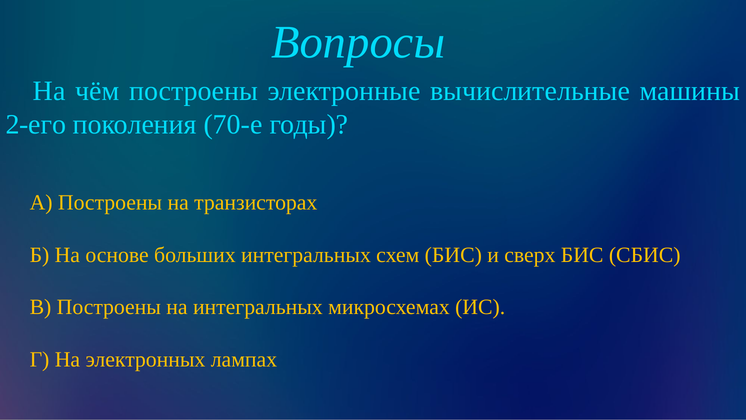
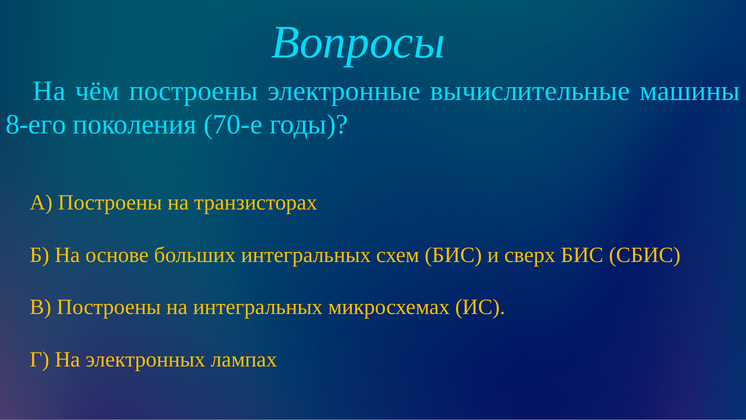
2-его: 2-его -> 8-его (36, 125)
